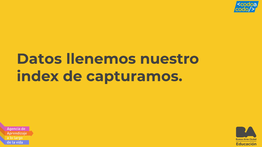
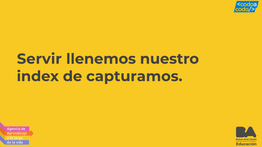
Datos: Datos -> Servir (39, 59)
